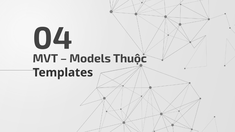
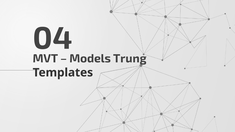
Thuộc: Thuộc -> Trung (130, 59)
